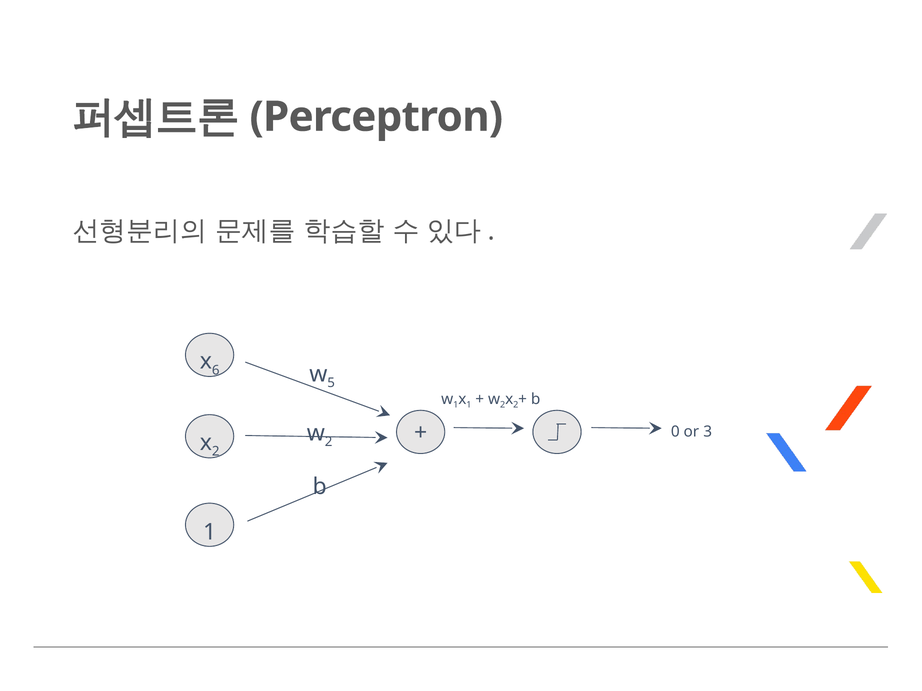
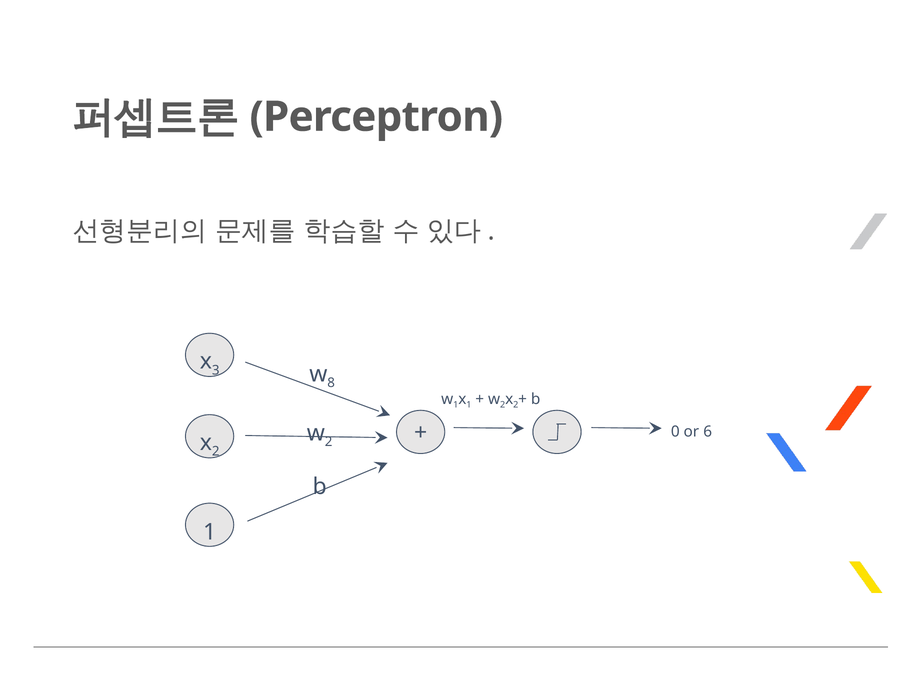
6: 6 -> 3 (216, 370)
5: 5 -> 8 (331, 383)
3: 3 -> 6 (708, 432)
